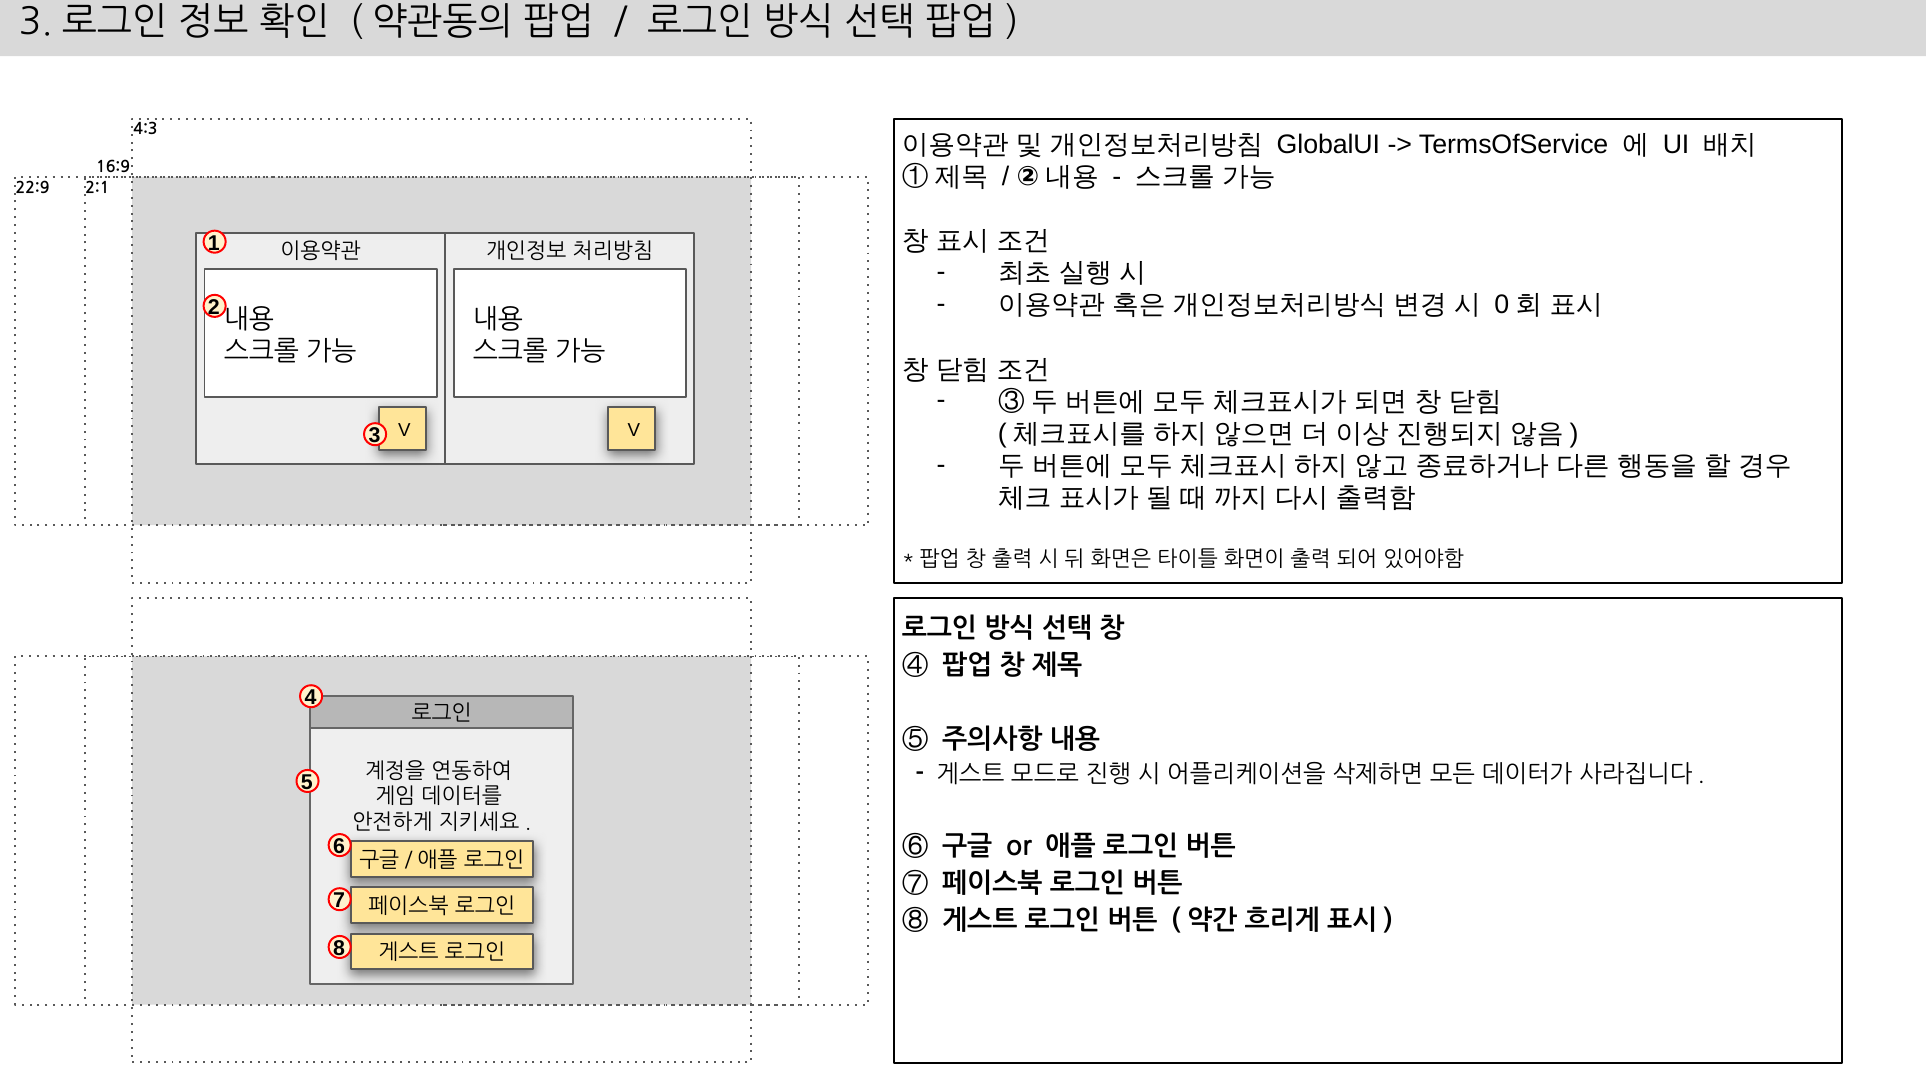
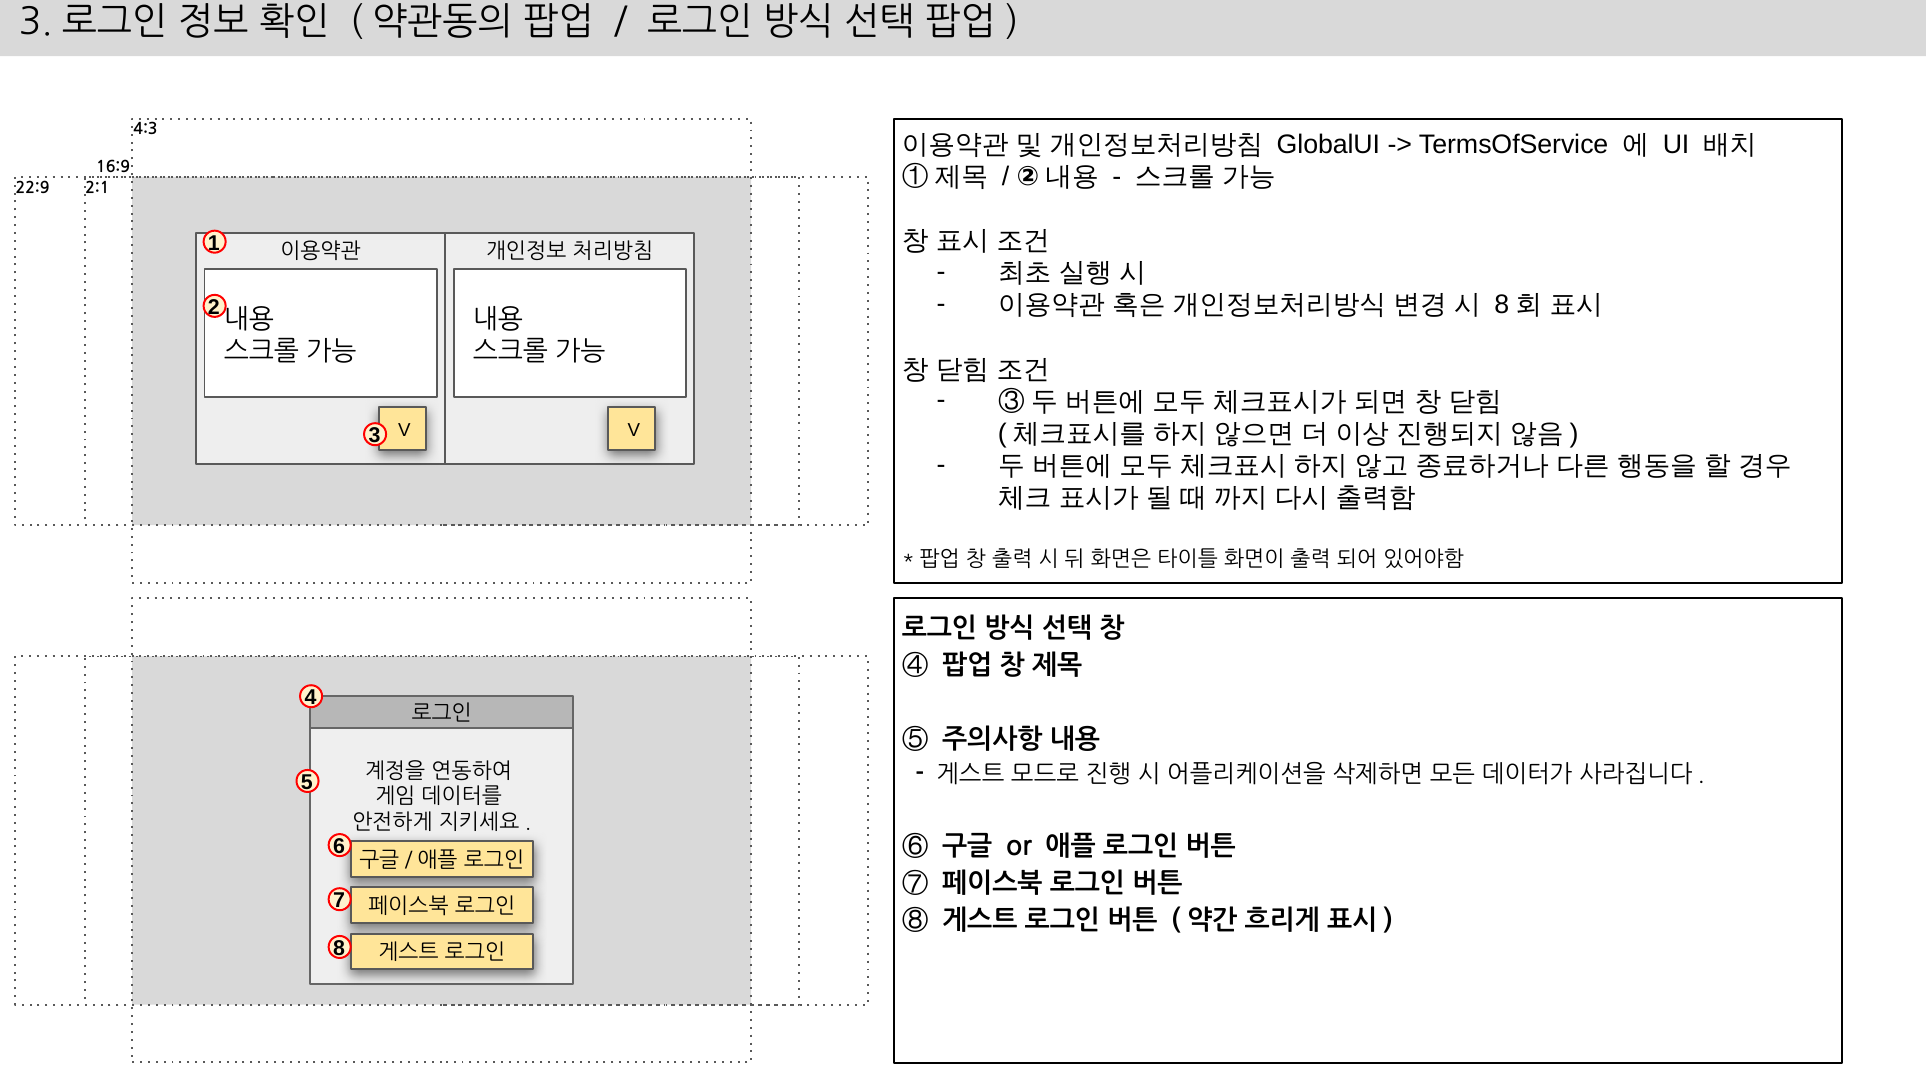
0: 0 -> 8 (1502, 305)
